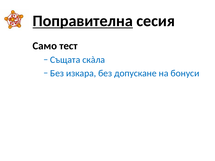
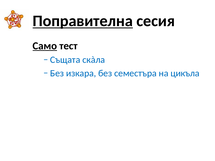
Само underline: none -> present (45, 46)
допускане: допускане -> семестъра (135, 73)
бонуси: бонуси -> цикъла (185, 73)
